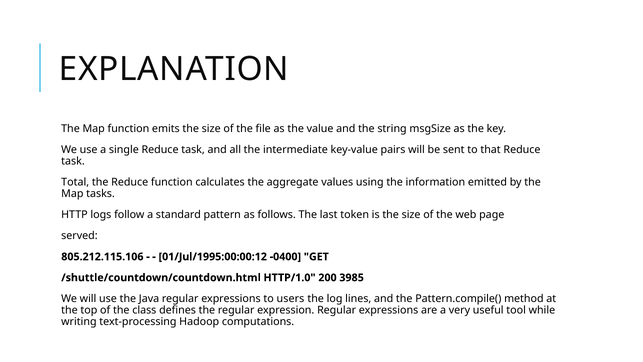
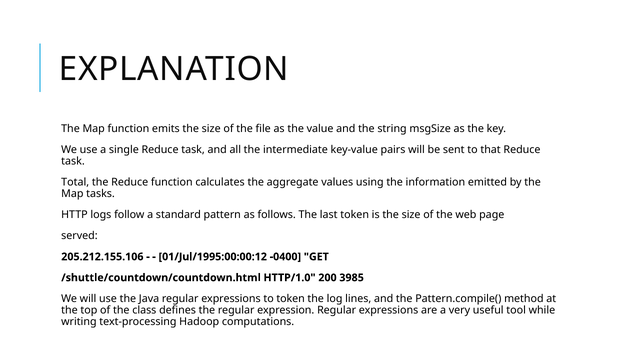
805.212.115.106: 805.212.115.106 -> 205.212.155.106 (102, 257)
to users: users -> token (291, 298)
